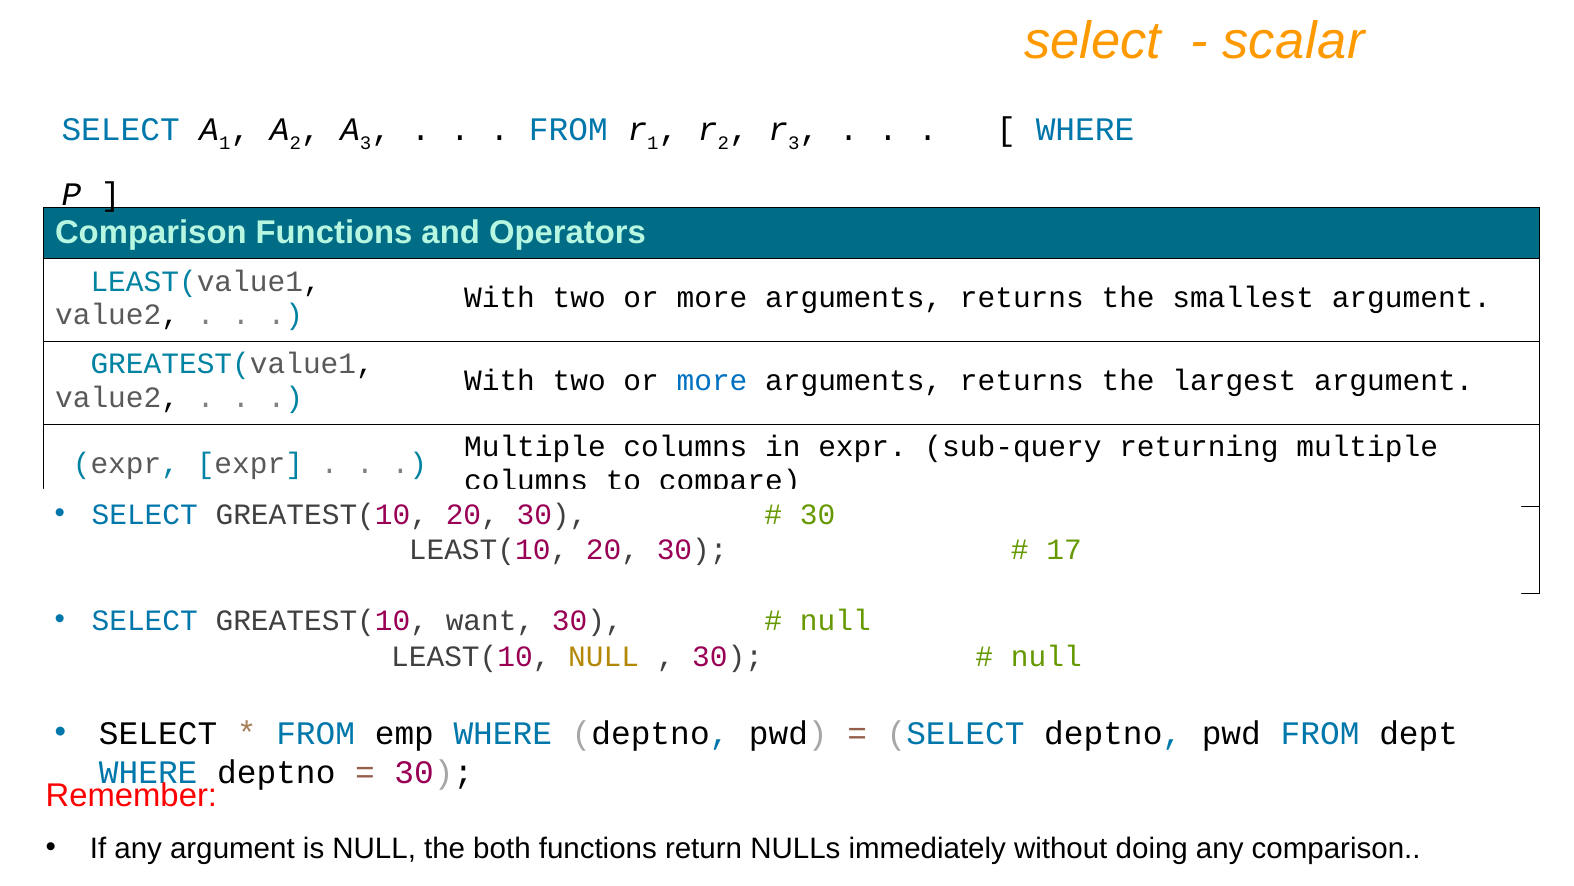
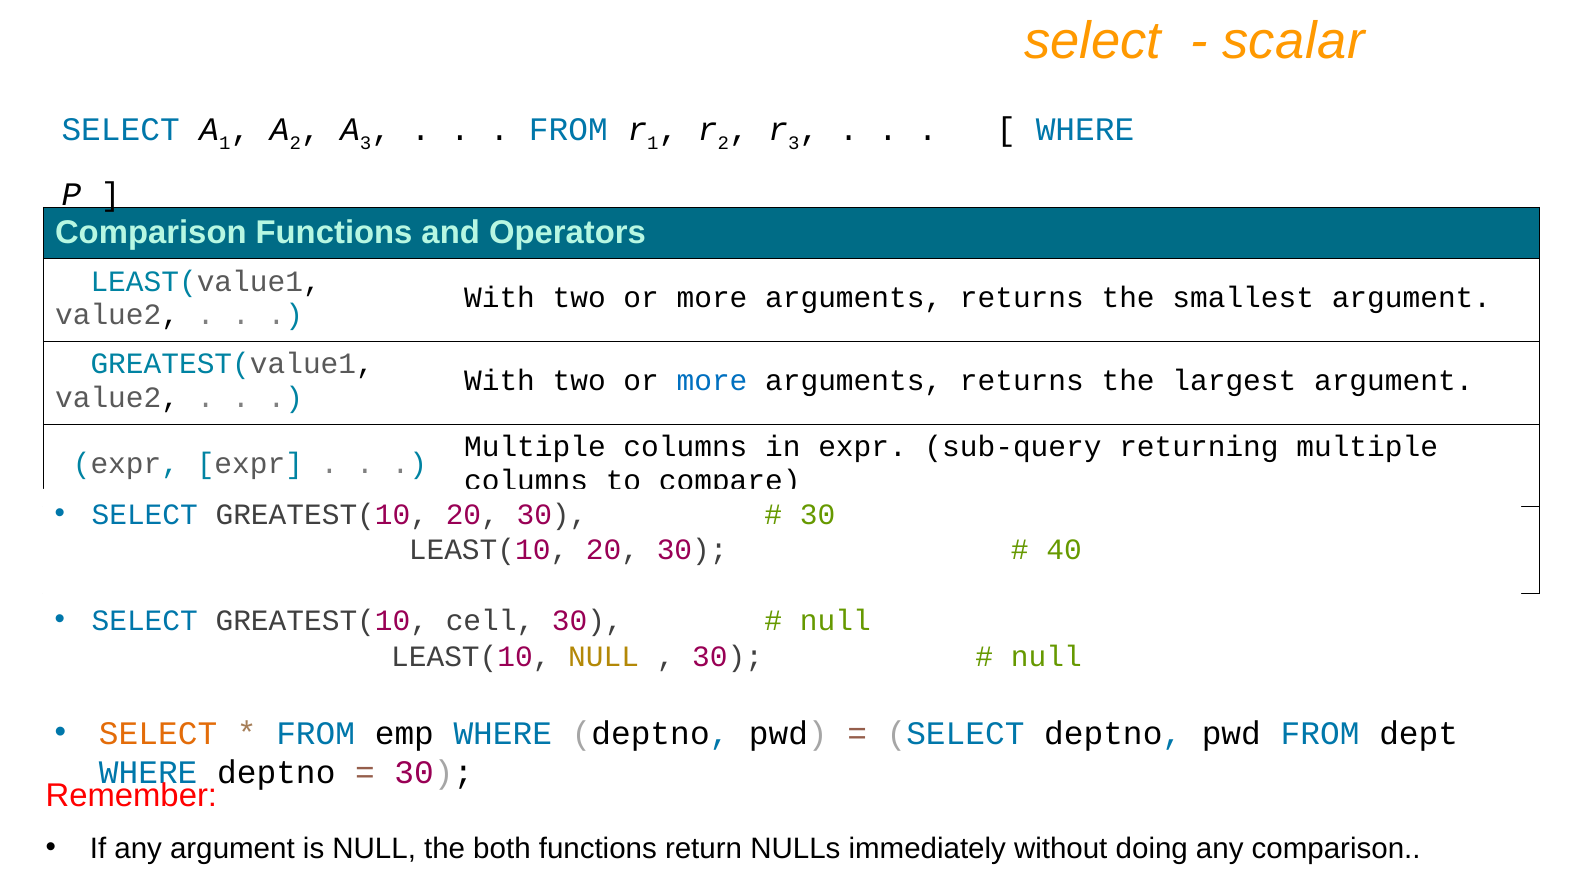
17: 17 -> 40 (1064, 550)
want: want -> cell (490, 620)
SELECT colour: black -> orange (158, 733)
